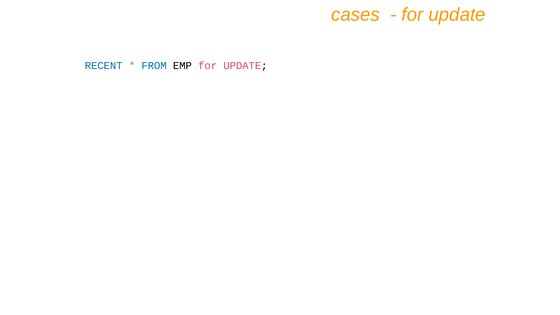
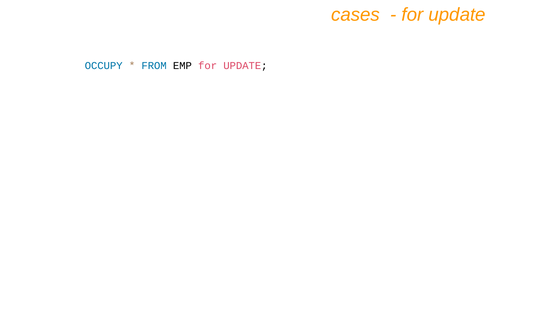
RECENT: RECENT -> OCCUPY (104, 66)
